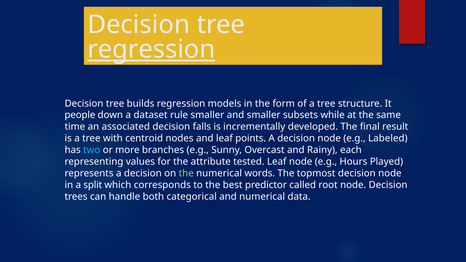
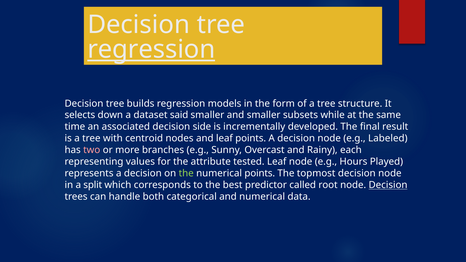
people: people -> selects (80, 115)
rule: rule -> said (179, 115)
falls: falls -> side (202, 127)
two colour: light blue -> pink (92, 150)
numerical words: words -> points (260, 173)
Decision underline: none -> present (388, 185)
